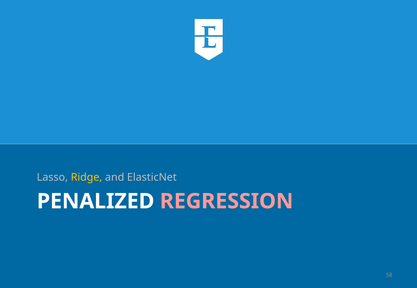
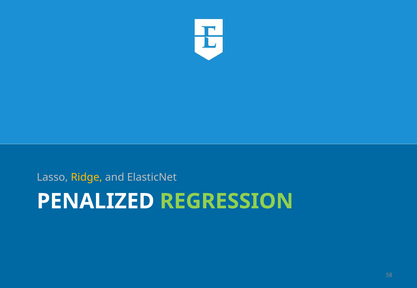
REGRESSION colour: pink -> light green (227, 202)
